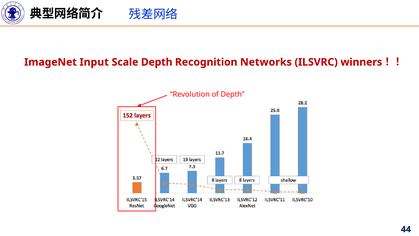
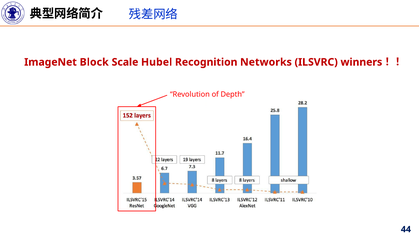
Input: Input -> Block (94, 62)
Scale Depth: Depth -> Hubel (157, 62)
